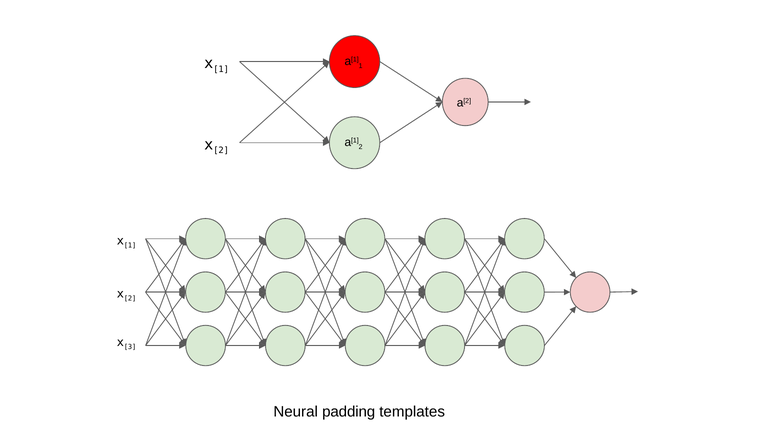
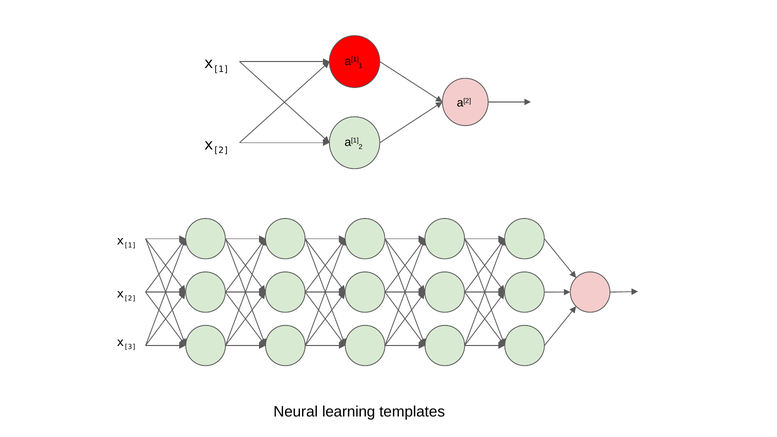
padding: padding -> learning (349, 412)
